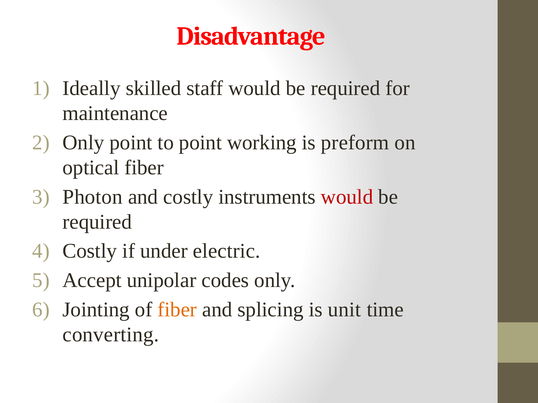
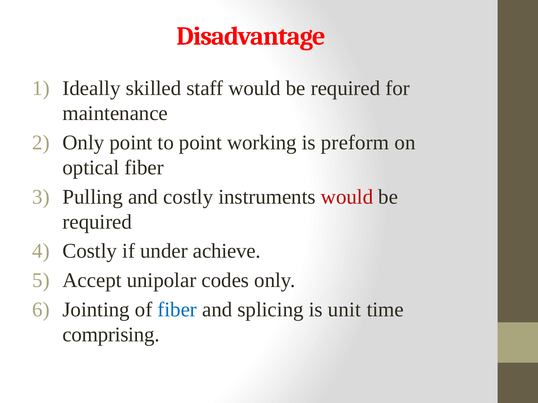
Photon: Photon -> Pulling (93, 197)
electric: electric -> achieve (227, 251)
fiber colour: orange -> blue (177, 310)
converting: converting -> comprising (111, 335)
